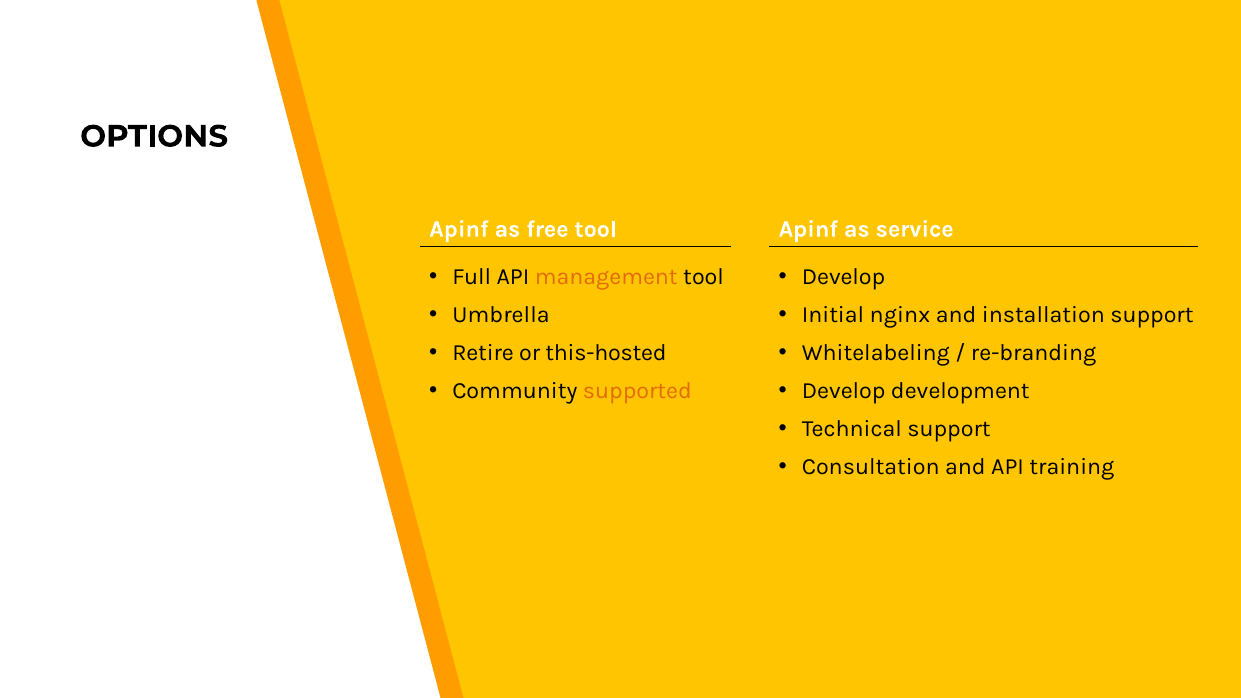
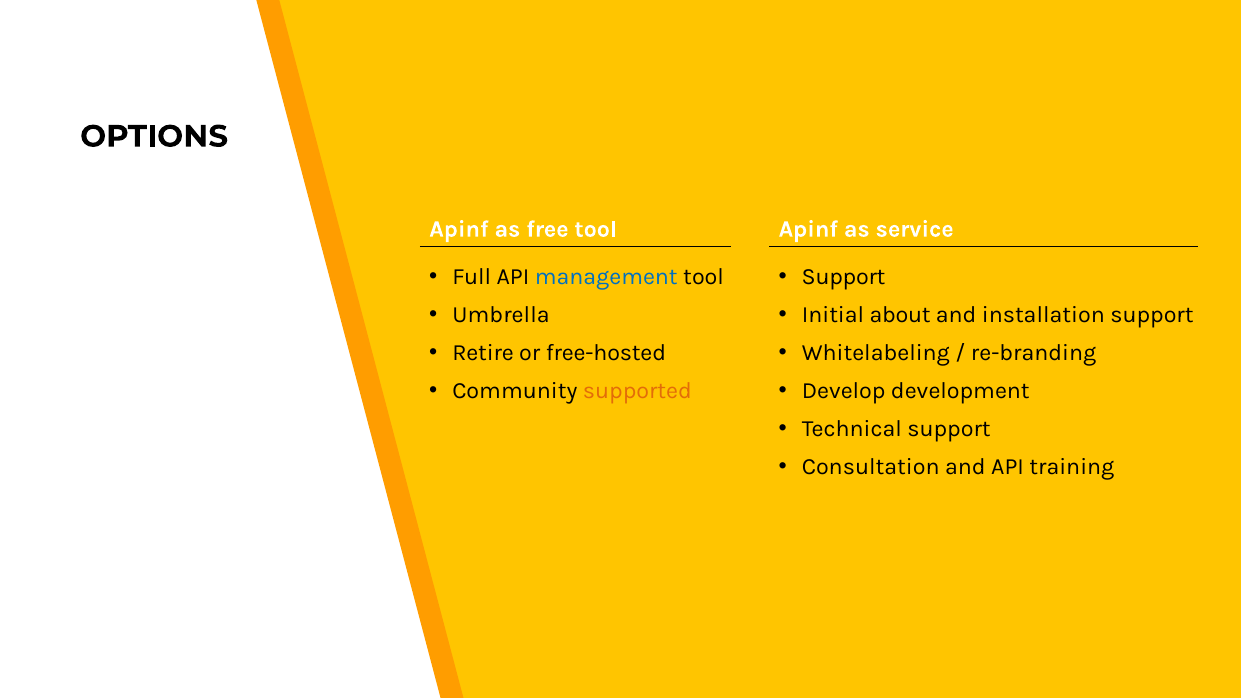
management colour: orange -> blue (606, 276)
Develop: Develop -> Support (844, 276)
nginx: nginx -> about (900, 315)
this-hosted: this-hosted -> free-hosted (606, 353)
